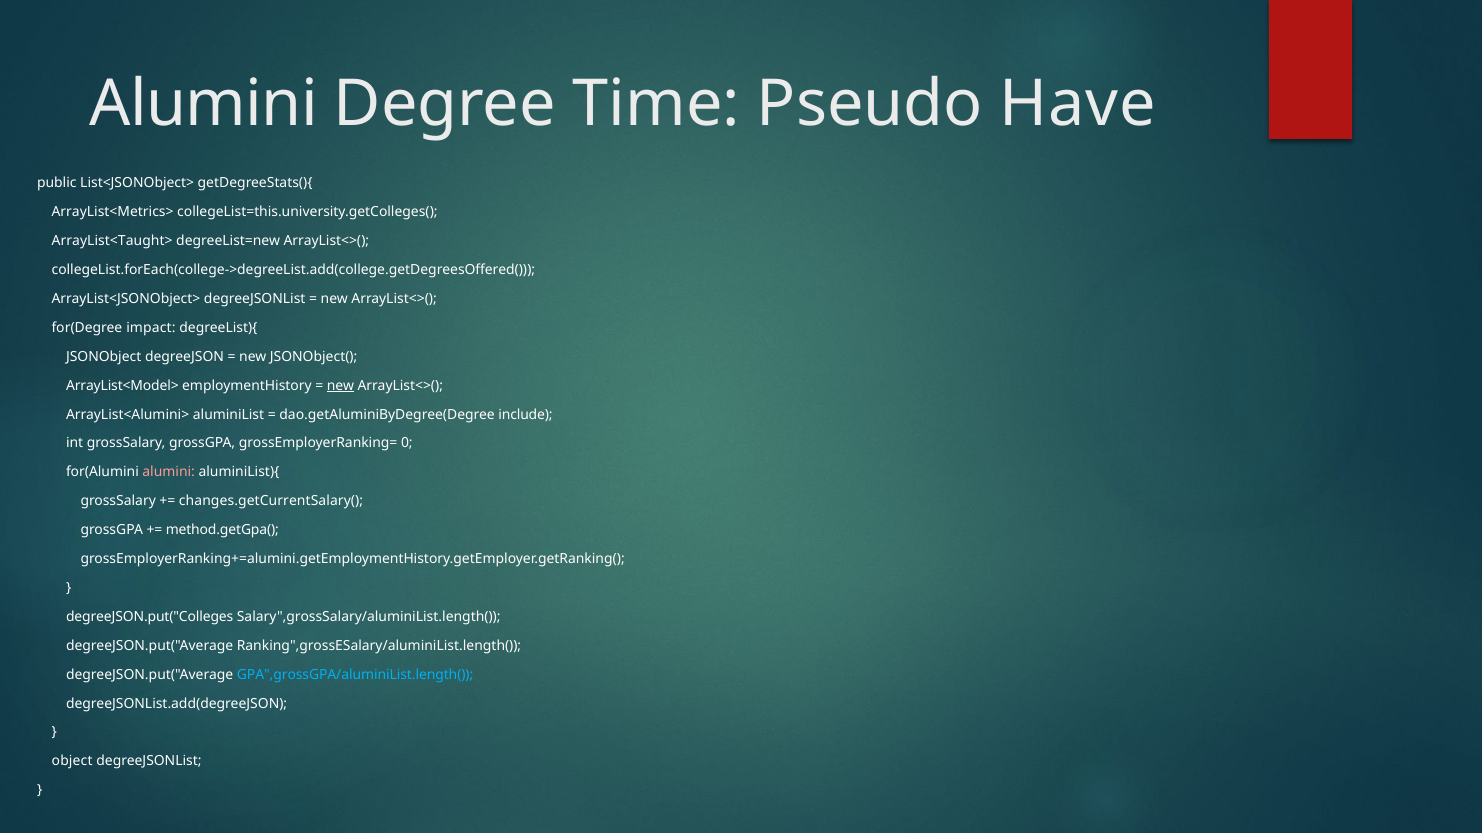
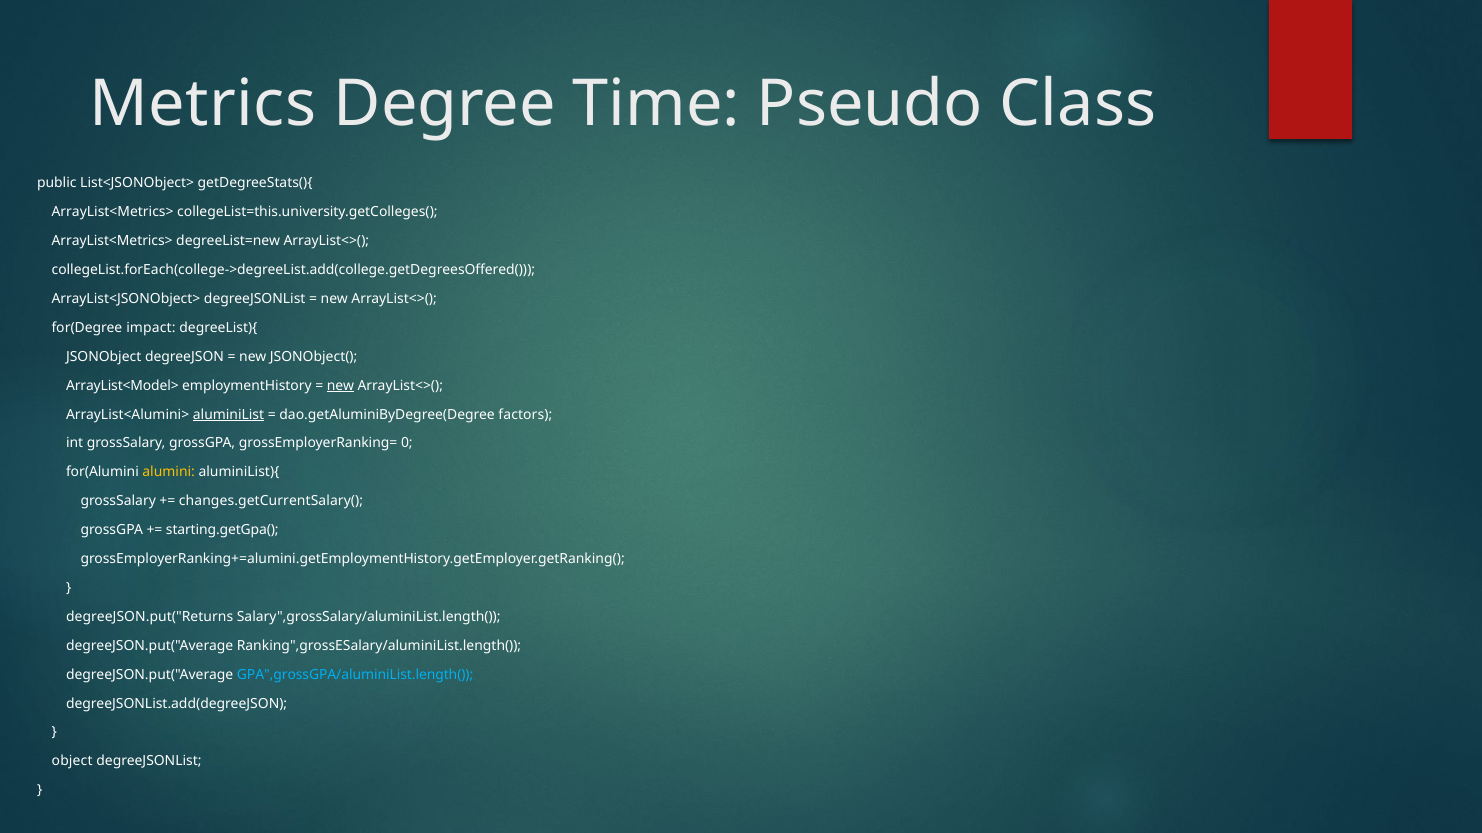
Alumini: Alumini -> Metrics (203, 104)
Have: Have -> Class (1078, 104)
ArrayList<Taught>: ArrayList<Taught> -> ArrayList<Metrics> (112, 241)
aluminiList underline: none -> present (229, 415)
include: include -> factors (525, 415)
alumini colour: pink -> yellow (169, 473)
method.getGpa(: method.getGpa( -> starting.getGpa( (222, 530)
degreeJSON.put("Colleges: degreeJSON.put("Colleges -> degreeJSON.put("Returns (150, 617)
